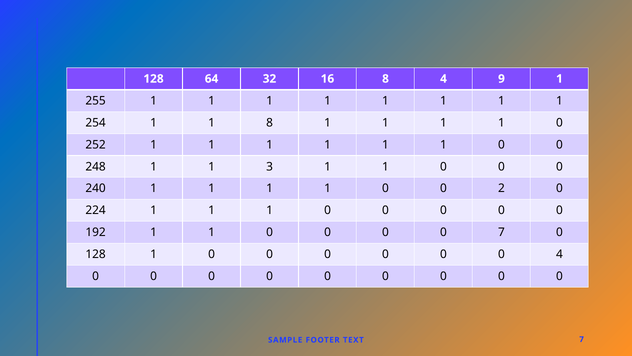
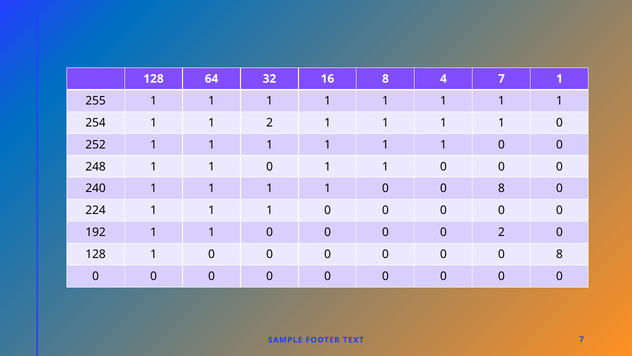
4 9: 9 -> 7 (501, 79)
1 8: 8 -> 2 (270, 123)
248 1 1 3: 3 -> 0 (270, 166)
1 0 0 2: 2 -> 8 (501, 188)
0 7: 7 -> 2 (501, 232)
0 0 0 4: 4 -> 8 (559, 254)
